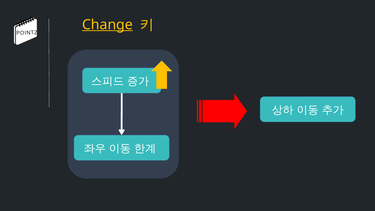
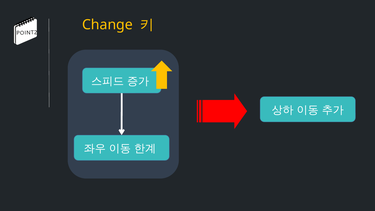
Change underline: present -> none (107, 25)
